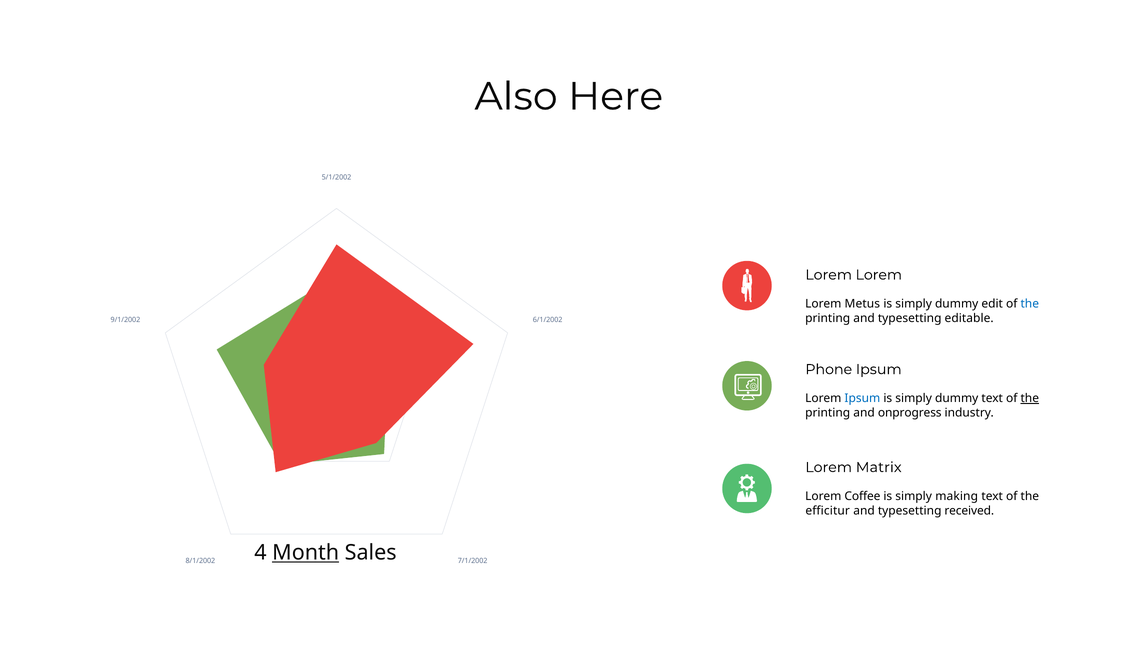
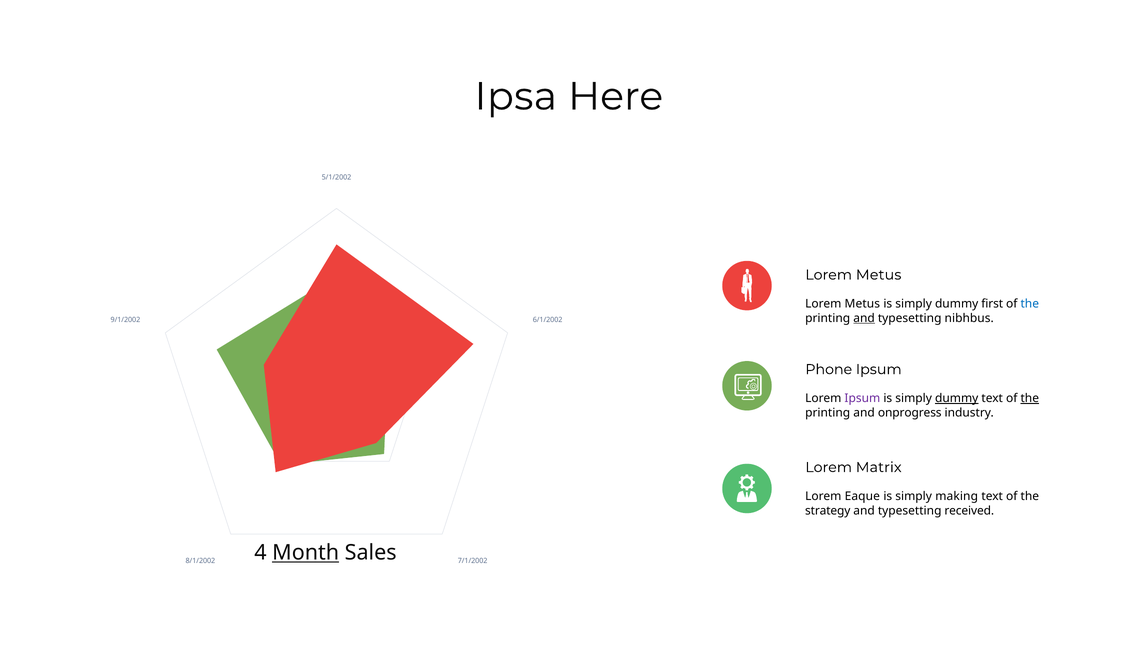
Also: Also -> Ipsa (516, 97)
Lorem: Lorem -> Metus (879, 275)
edit: edit -> first (992, 304)
and underline: none -> present (864, 318)
editable: editable -> nibhbus (969, 318)
Ipsum colour: blue -> purple (862, 398)
dummy underline: none -> present (957, 398)
Coffee: Coffee -> Eaque (862, 496)
efficitur: efficitur -> strategy (828, 510)
